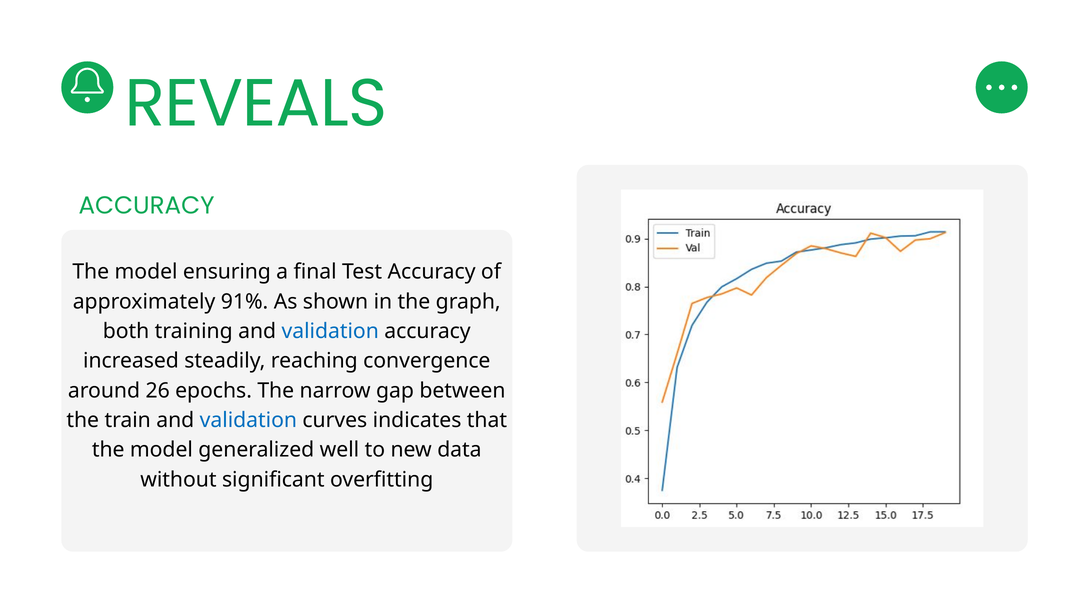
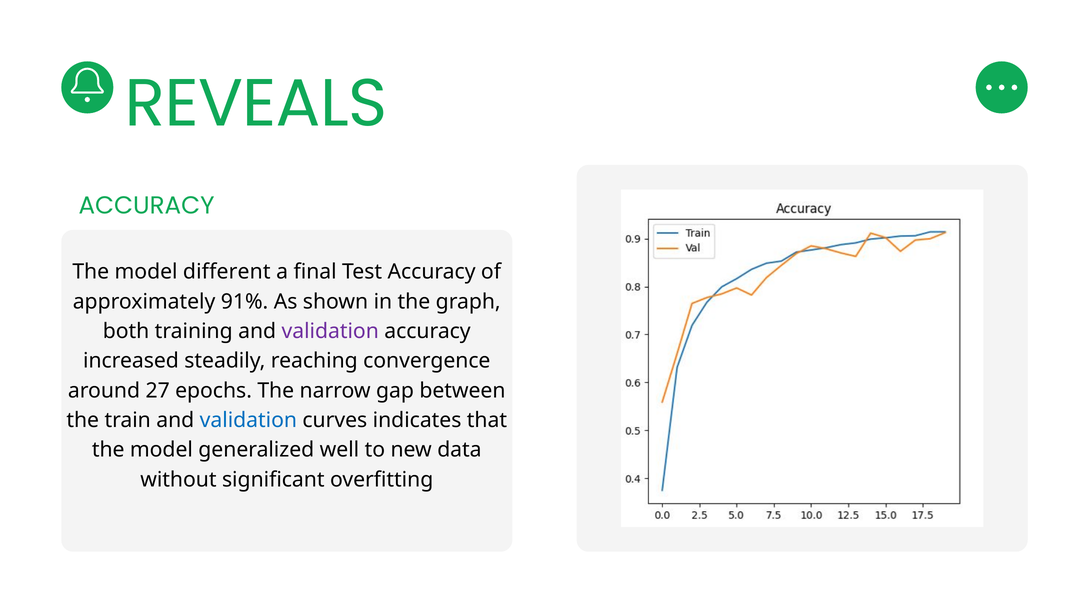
ensuring: ensuring -> different (227, 272)
validation colour: blue -> purple (330, 331)
26: 26 -> 27 (158, 390)
